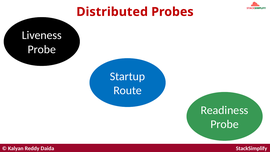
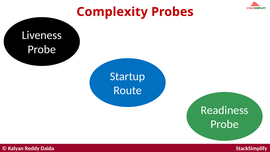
Distributed: Distributed -> Complexity (112, 12)
